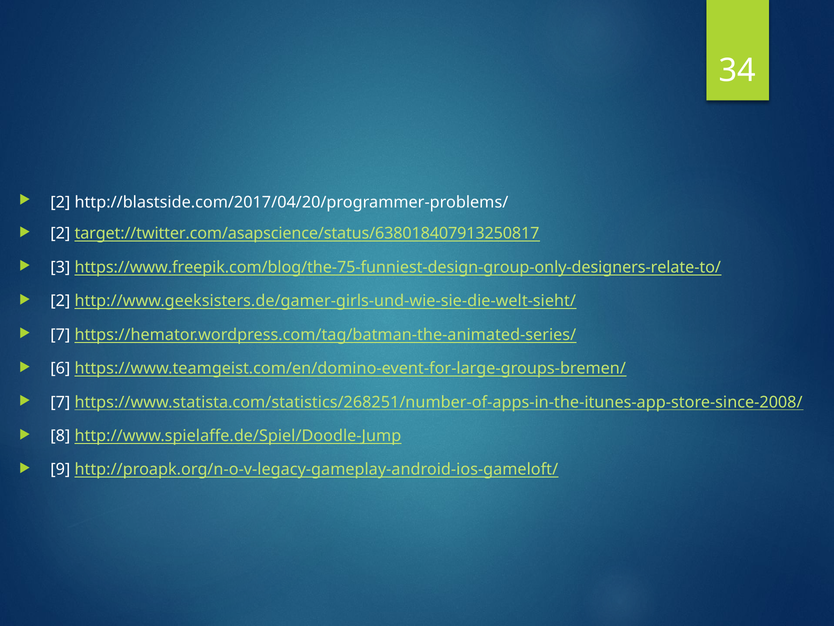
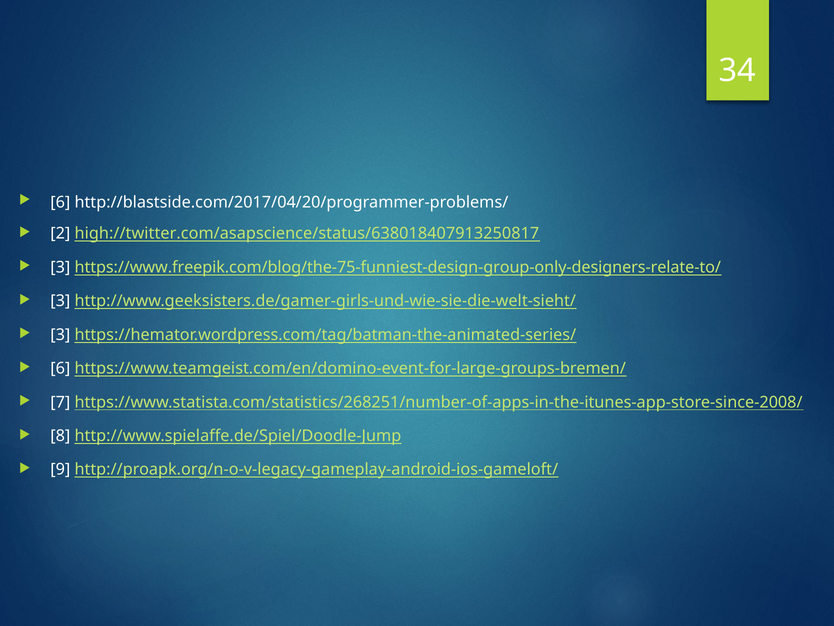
2: 2 -> 6 (60, 202)
target://twitter.com/asapscience/status/638018407913250817: target://twitter.com/asapscience/status/638018407913250817 -> high://twitter.com/asapscience/status/638018407913250817 (307, 233)
2: 2 -> 3 (60, 301)
7: 7 -> 3 (60, 334)
